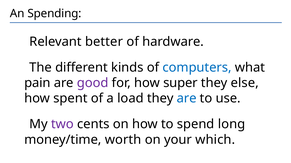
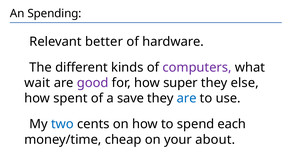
computers colour: blue -> purple (197, 68)
pain: pain -> wait (37, 83)
load: load -> save (131, 99)
two colour: purple -> blue (62, 125)
long: long -> each (232, 125)
worth: worth -> cheap (123, 140)
which: which -> about (215, 140)
